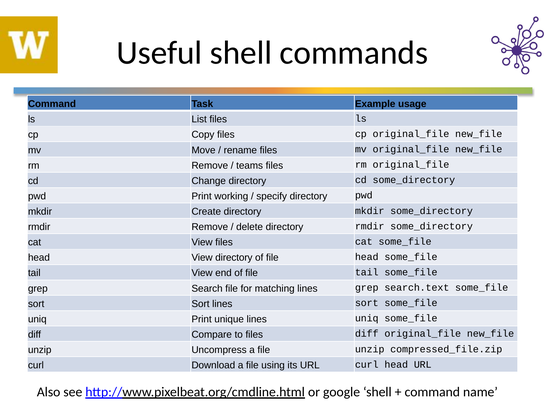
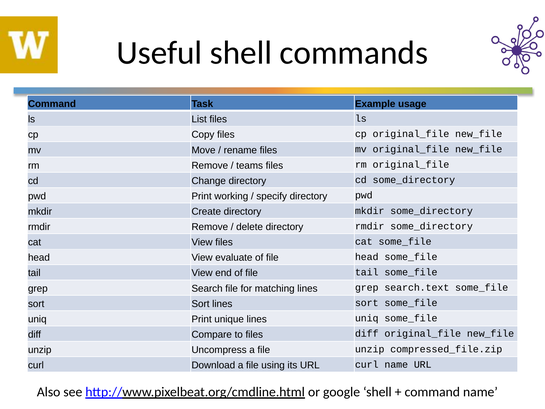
View directory: directory -> evaluate (234, 258)
curl head: head -> name (396, 364)
